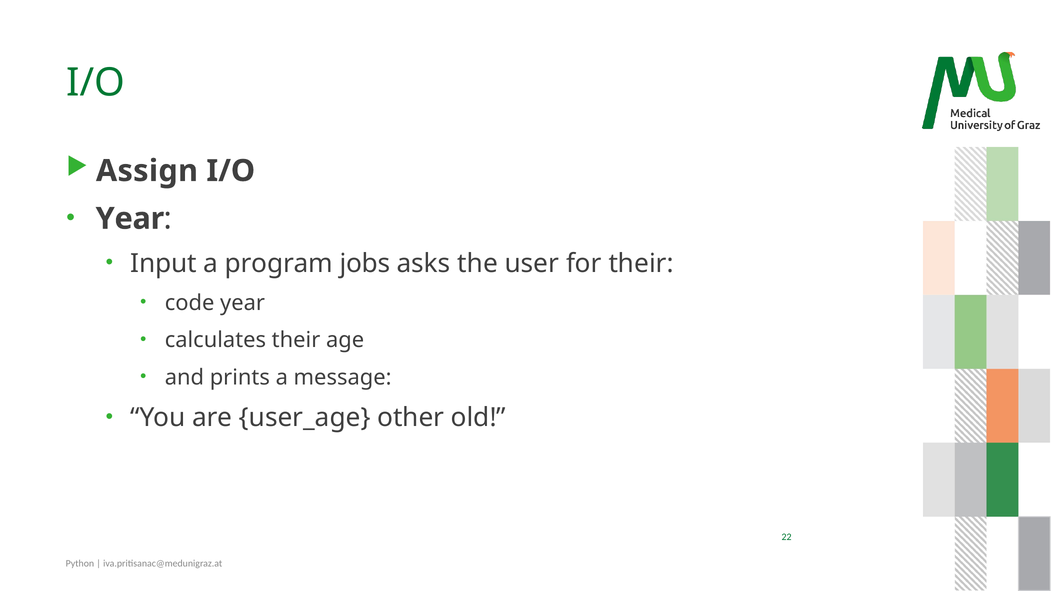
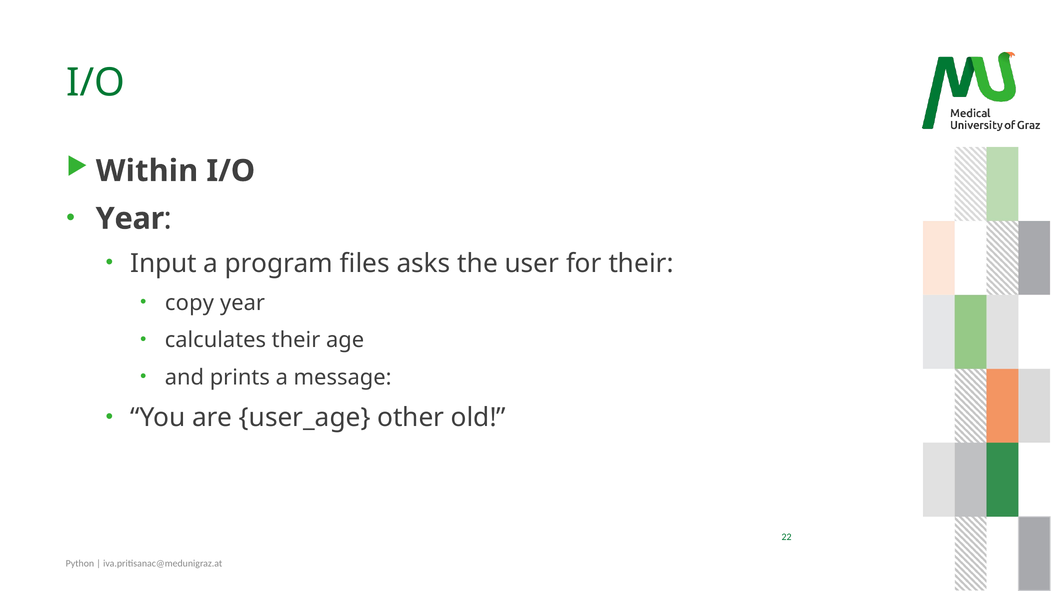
Assign: Assign -> Within (147, 171)
jobs: jobs -> files (365, 264)
code: code -> copy (190, 303)
